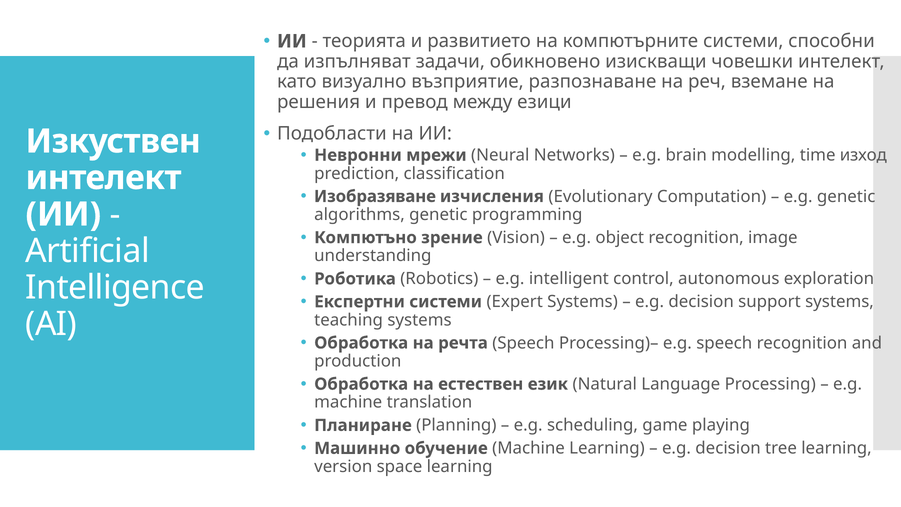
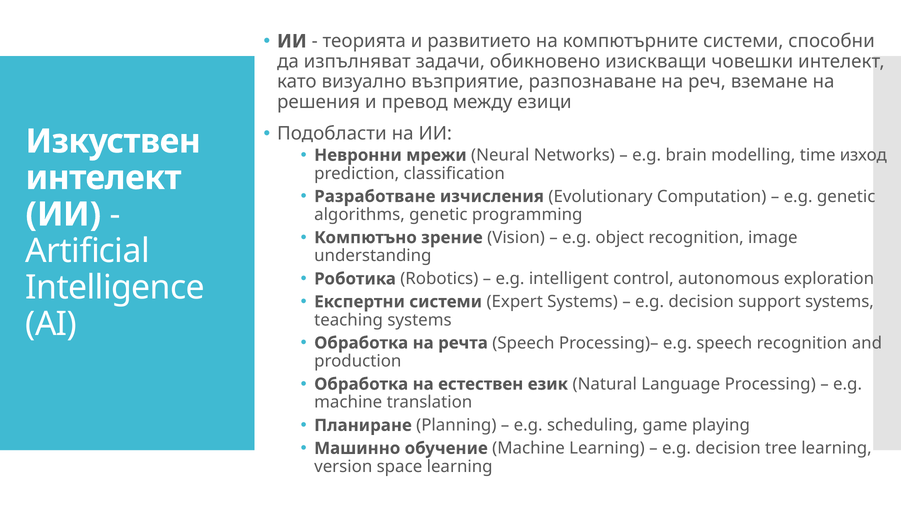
Изобразяване: Изобразяване -> Разработване (375, 196)
